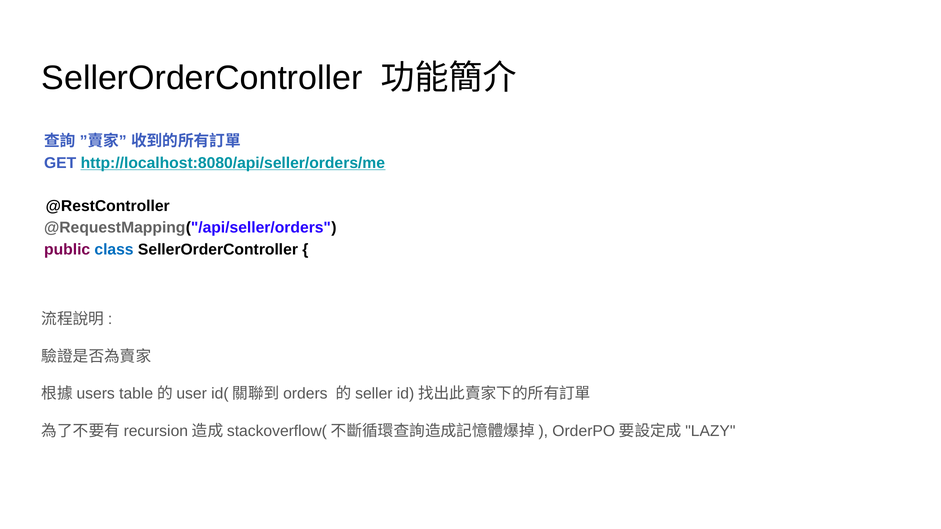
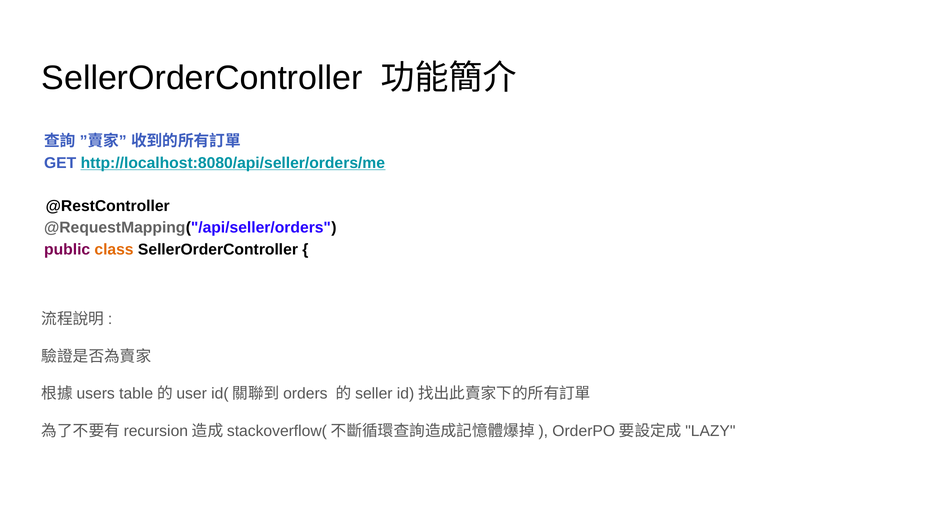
class colour: blue -> orange (114, 249)
